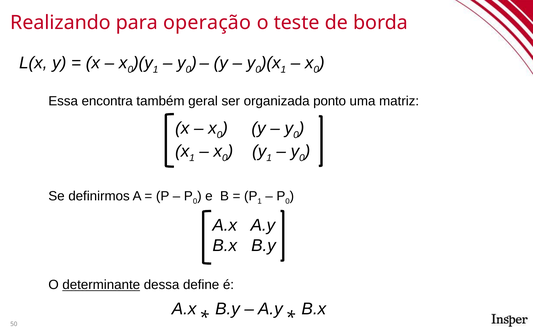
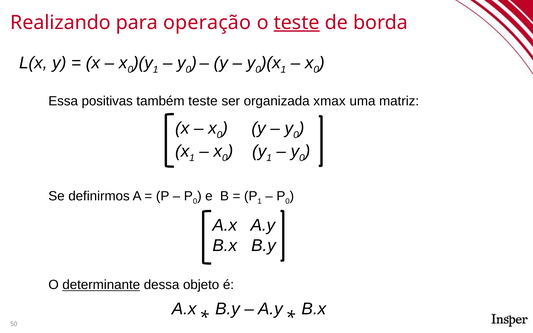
teste underline: none -> present (297, 23)
encontra: encontra -> positivas (107, 101)
também geral: geral -> teste (203, 101)
ponto: ponto -> xmax (329, 101)
define: define -> objeto (201, 285)
